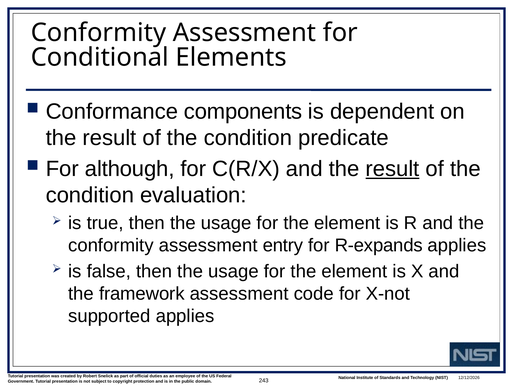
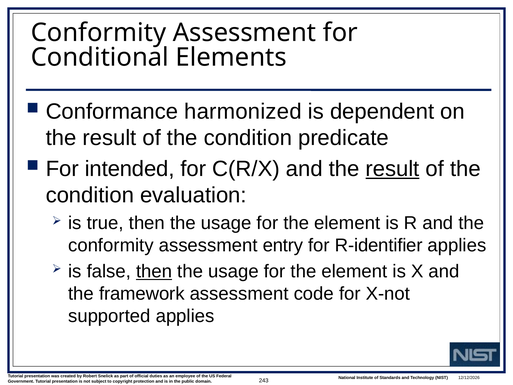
components: components -> harmonized (243, 111)
although: although -> intended (130, 169)
R-expands: R-expands -> R-identifier (379, 245)
then underline: none -> present (154, 271)
